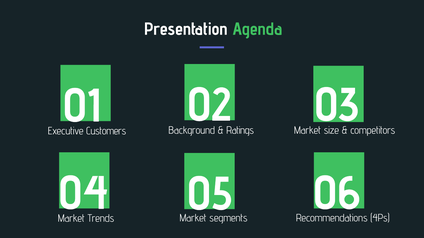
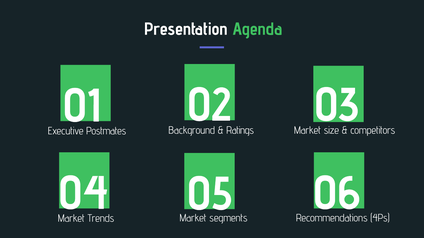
Customers: Customers -> Postmates (106, 131)
